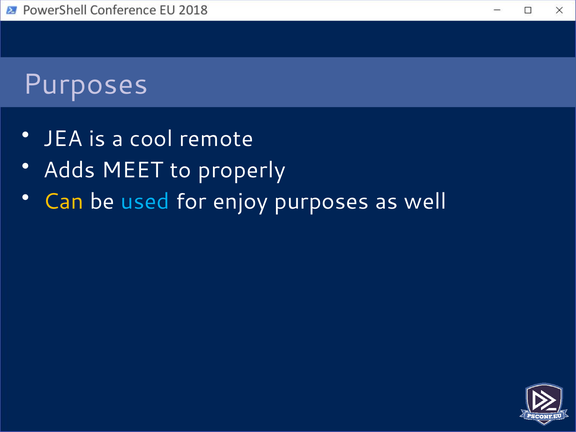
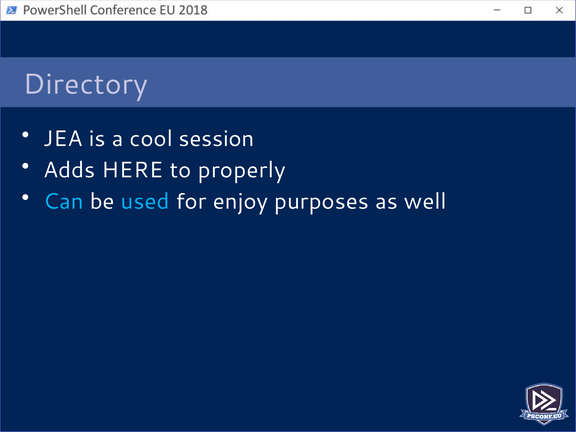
Purposes: Purposes -> Directory (85, 84)
remote: remote -> session (217, 139)
MEET: MEET -> HERE (132, 170)
Can colour: yellow -> light blue (63, 201)
